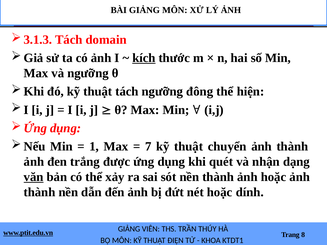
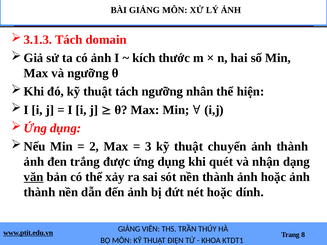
kích underline: present -> none (144, 58)
đông: đông -> nhân (200, 92)
1: 1 -> 2 (94, 147)
7: 7 -> 3 (148, 147)
